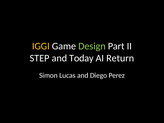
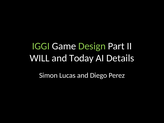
IGGI colour: yellow -> light green (41, 46)
STEP: STEP -> WILL (40, 58)
Return: Return -> Details (120, 58)
